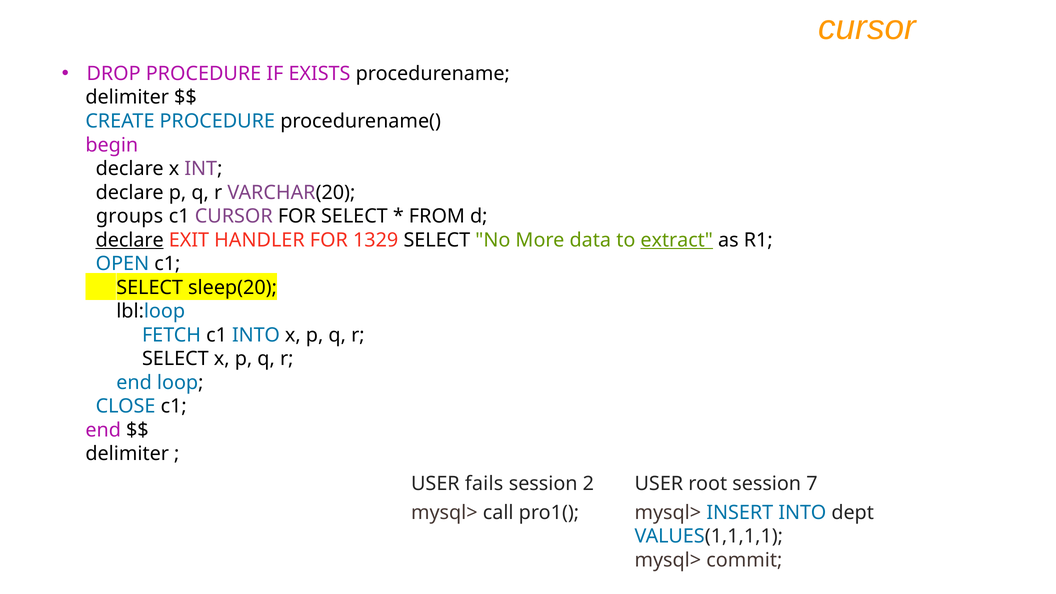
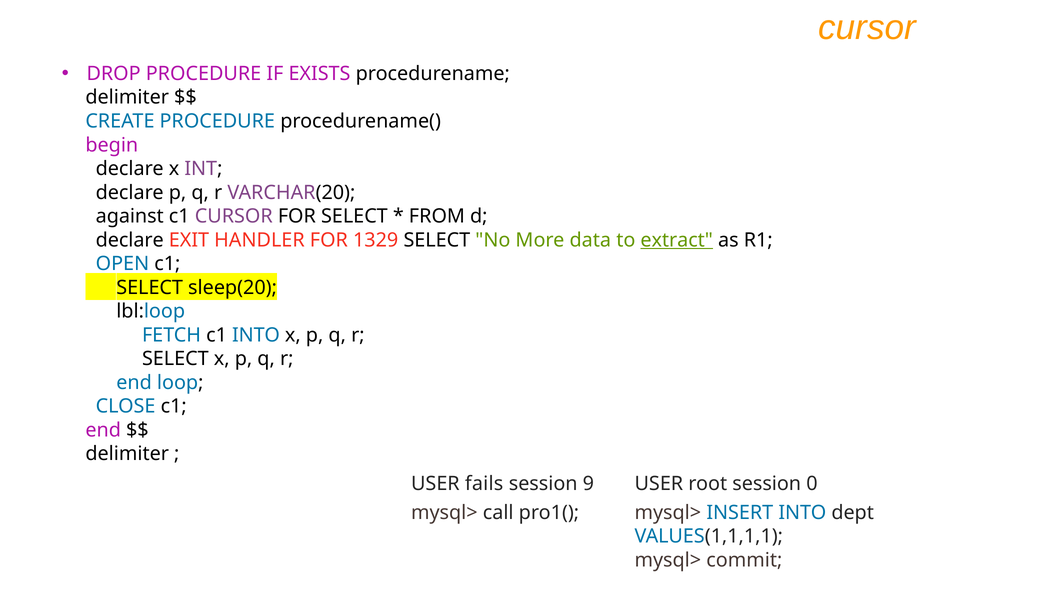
groups: groups -> against (130, 216)
declare underline: present -> none (130, 240)
2: 2 -> 9 (588, 484)
7: 7 -> 0 (812, 484)
